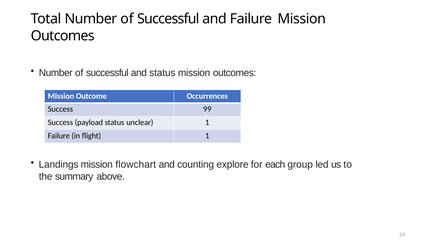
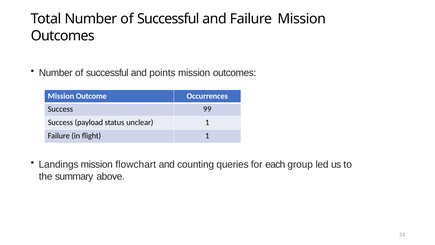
and status: status -> points (162, 73)
explore: explore -> queries (233, 164)
